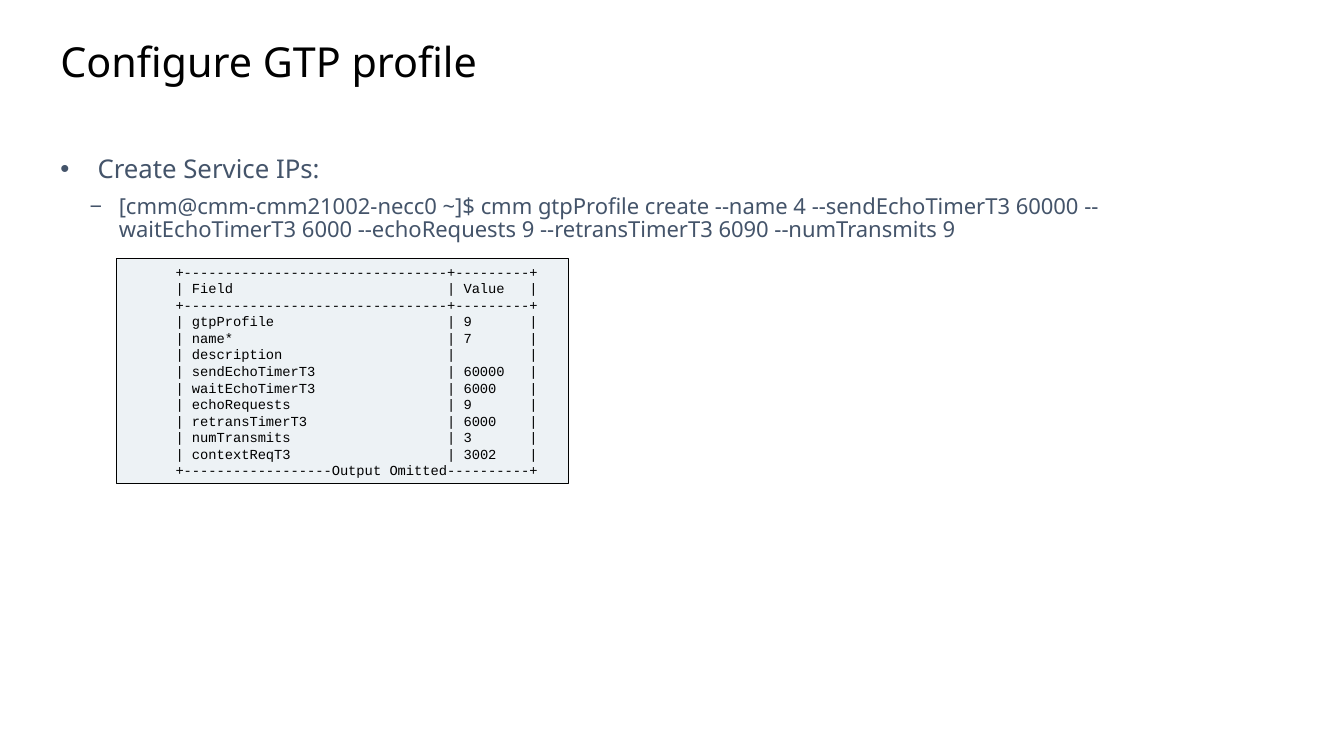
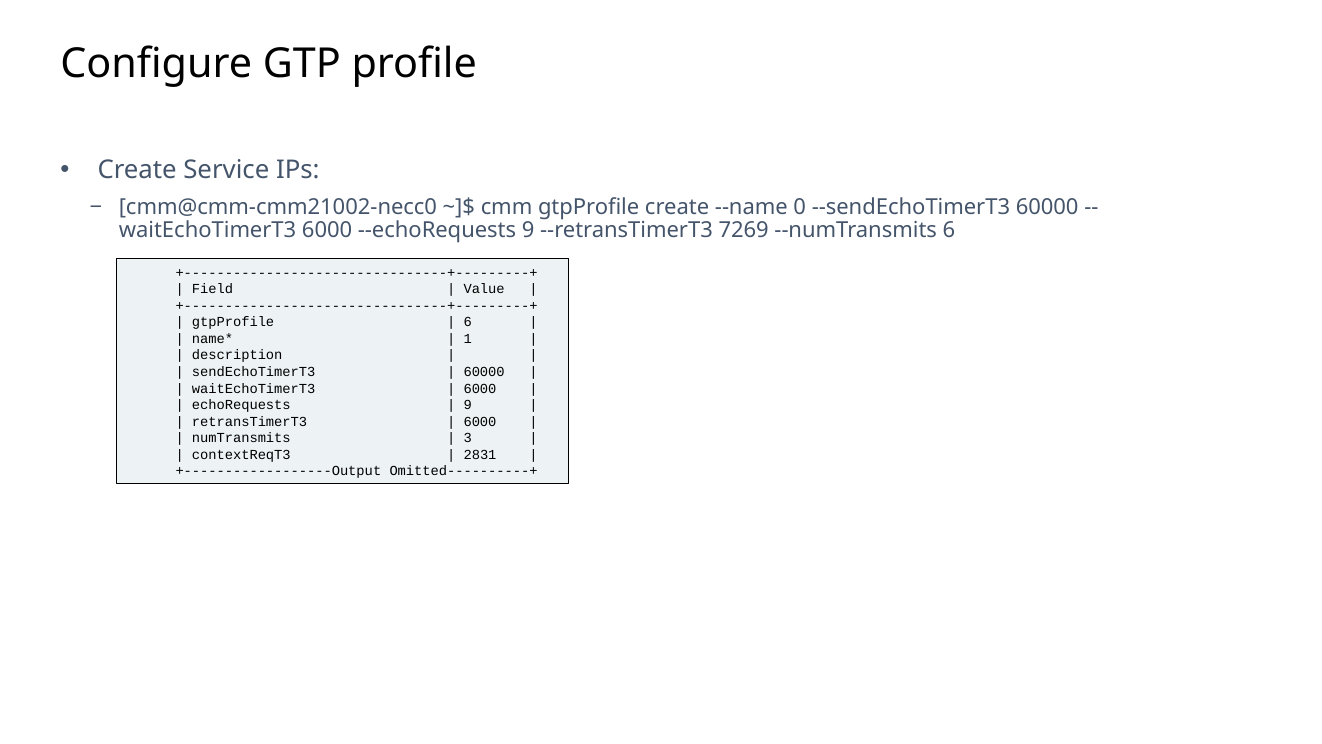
4: 4 -> 0 (800, 207)
6090: 6090 -> 7269 (744, 230)
--numTransmits 9: 9 -> 6 (949, 230)
9: 9 -> 6 (468, 322)
7: 7 -> 1 (468, 339)
3002: 3002 -> 2831 (480, 454)
